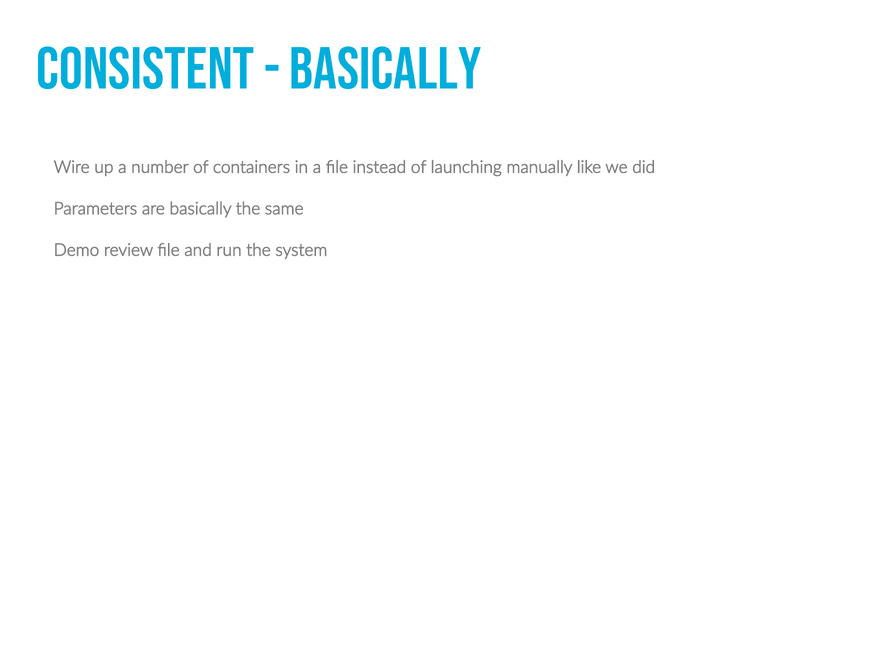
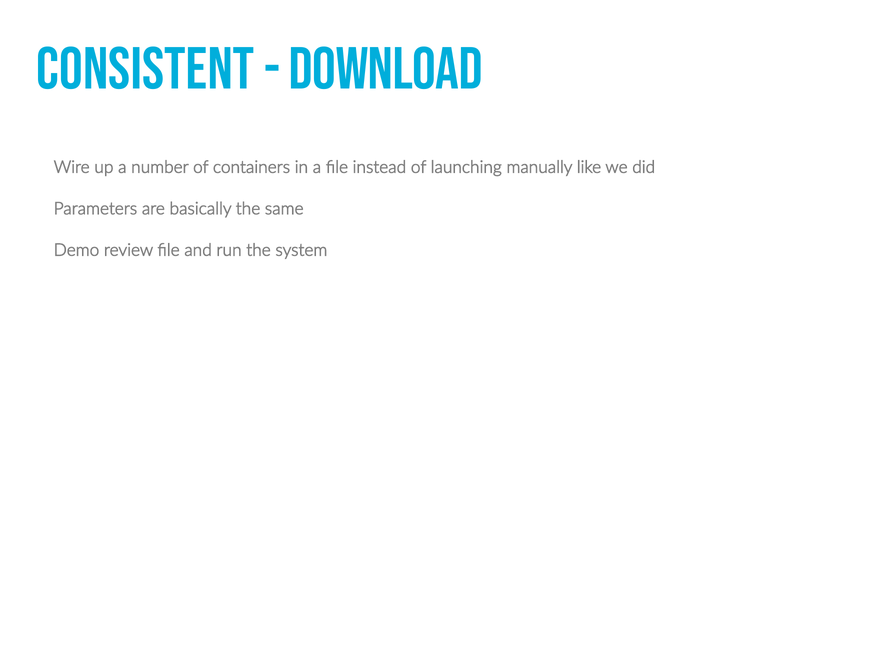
Basically: Basically -> Download (386, 69)
